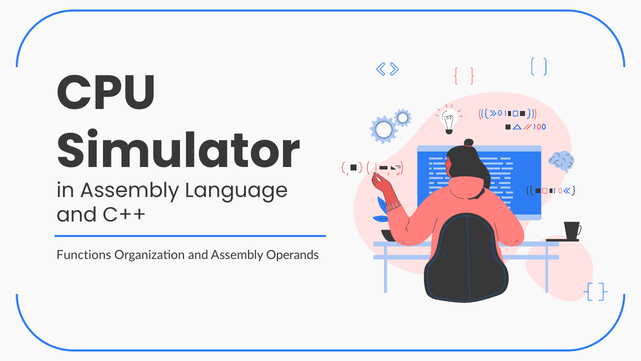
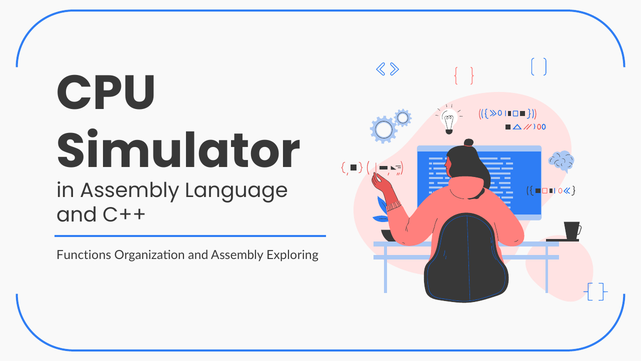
Operands: Operands -> Exploring (292, 255)
